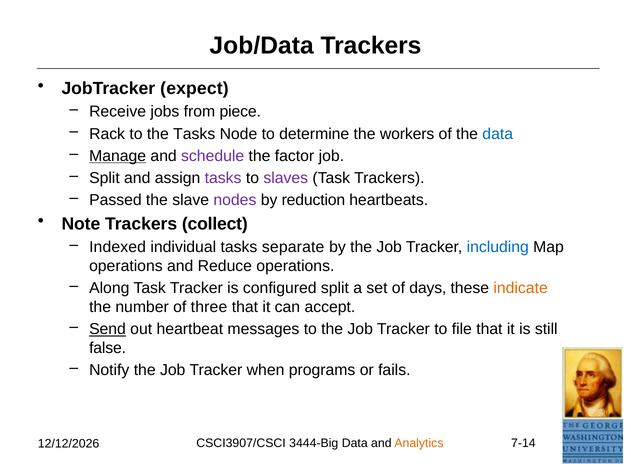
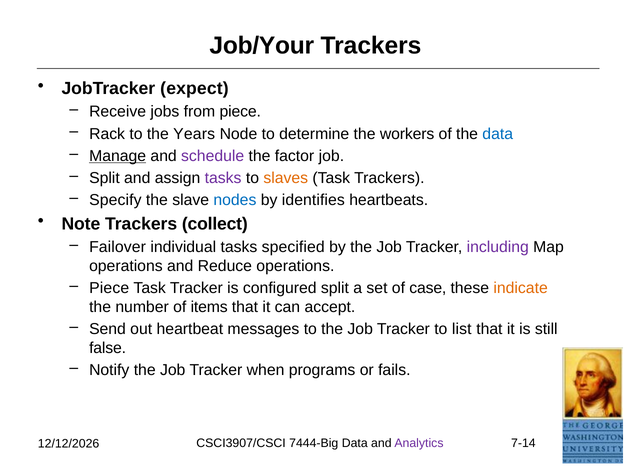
Job/Data: Job/Data -> Job/Your (262, 45)
the Tasks: Tasks -> Years (194, 134)
slaves colour: purple -> orange (286, 178)
Passed: Passed -> Specify (115, 200)
nodes colour: purple -> blue (235, 200)
reduction: reduction -> identifies (313, 200)
Indexed: Indexed -> Failover (118, 246)
separate: separate -> specified (293, 246)
including colour: blue -> purple (498, 246)
Along: Along -> Piece (109, 288)
days: days -> case (428, 288)
three: three -> items (209, 306)
Send underline: present -> none (108, 329)
file: file -> list (462, 329)
3444-Big: 3444-Big -> 7444-Big (314, 442)
Analytics colour: orange -> purple (419, 442)
